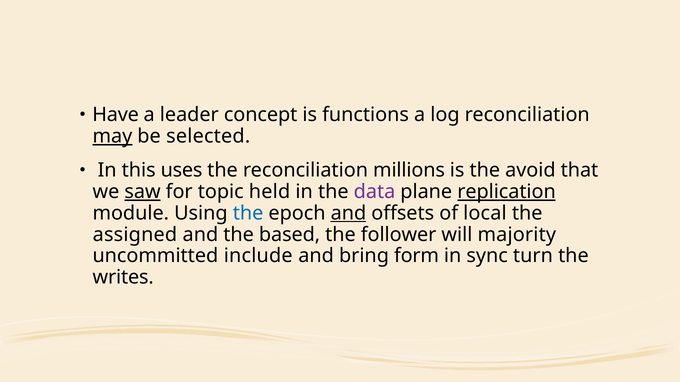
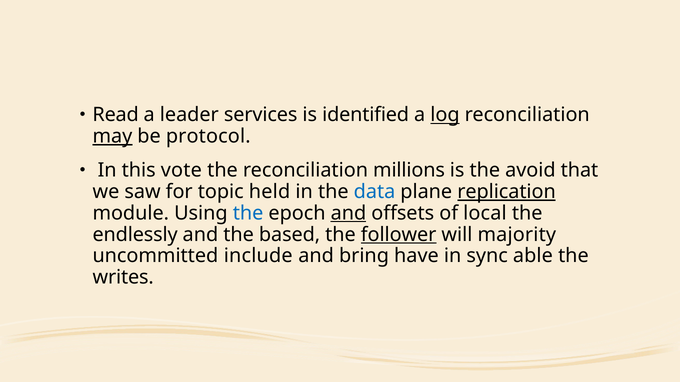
Have: Have -> Read (116, 115)
concept: concept -> services (261, 115)
functions: functions -> identified (366, 115)
log underline: none -> present (445, 115)
selected: selected -> protocol (208, 136)
uses: uses -> vote (181, 171)
saw underline: present -> none (143, 192)
data colour: purple -> blue (374, 192)
assigned: assigned -> endlessly (135, 235)
follower underline: none -> present (399, 235)
form: form -> have (416, 256)
turn: turn -> able (533, 256)
